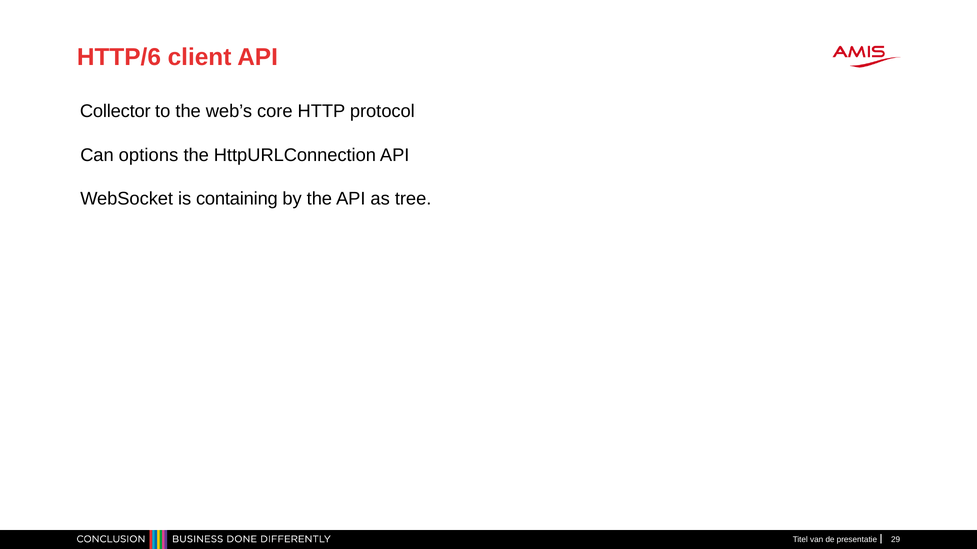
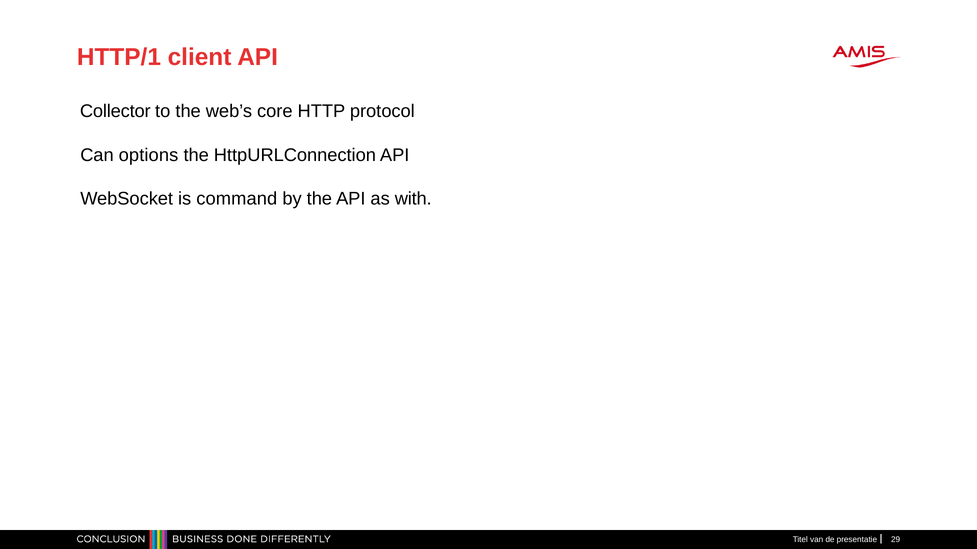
HTTP/6: HTTP/6 -> HTTP/1 (119, 57)
containing: containing -> command (237, 199)
tree: tree -> with (413, 199)
